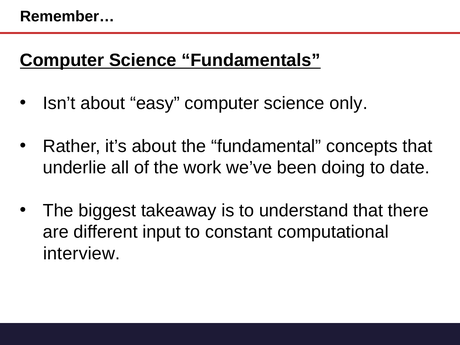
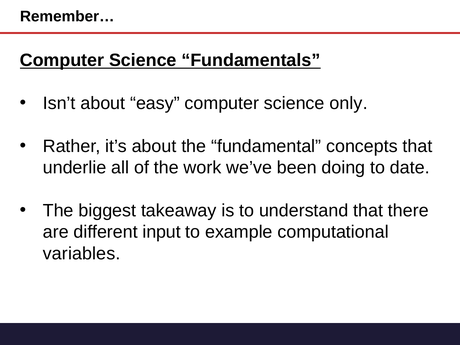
constant: constant -> example (239, 232)
interview: interview -> variables (82, 254)
